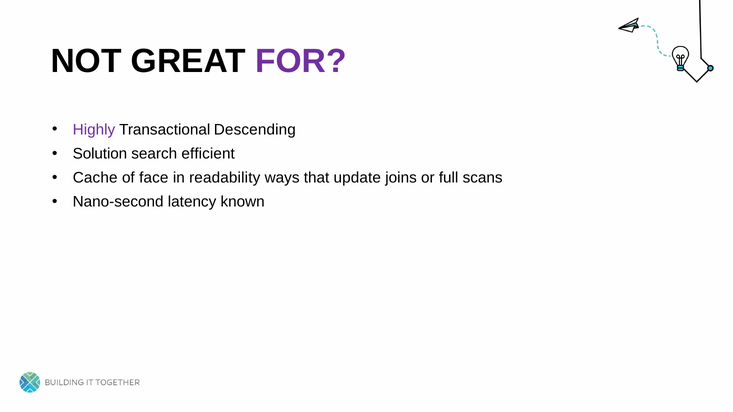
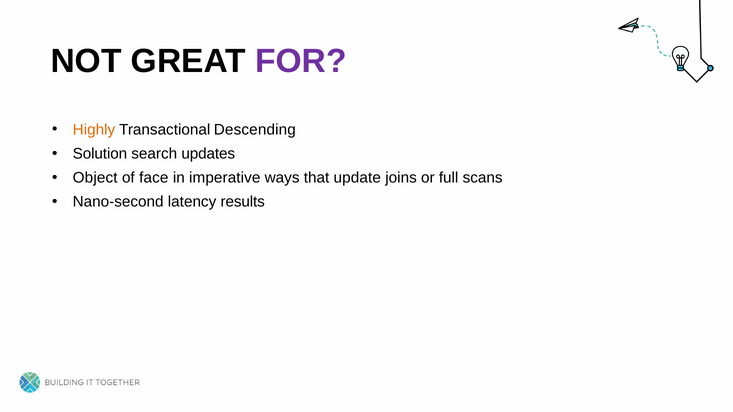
Highly colour: purple -> orange (94, 130)
efficient: efficient -> updates (208, 154)
Cache: Cache -> Object (95, 178)
readability: readability -> imperative (225, 178)
known: known -> results (243, 202)
